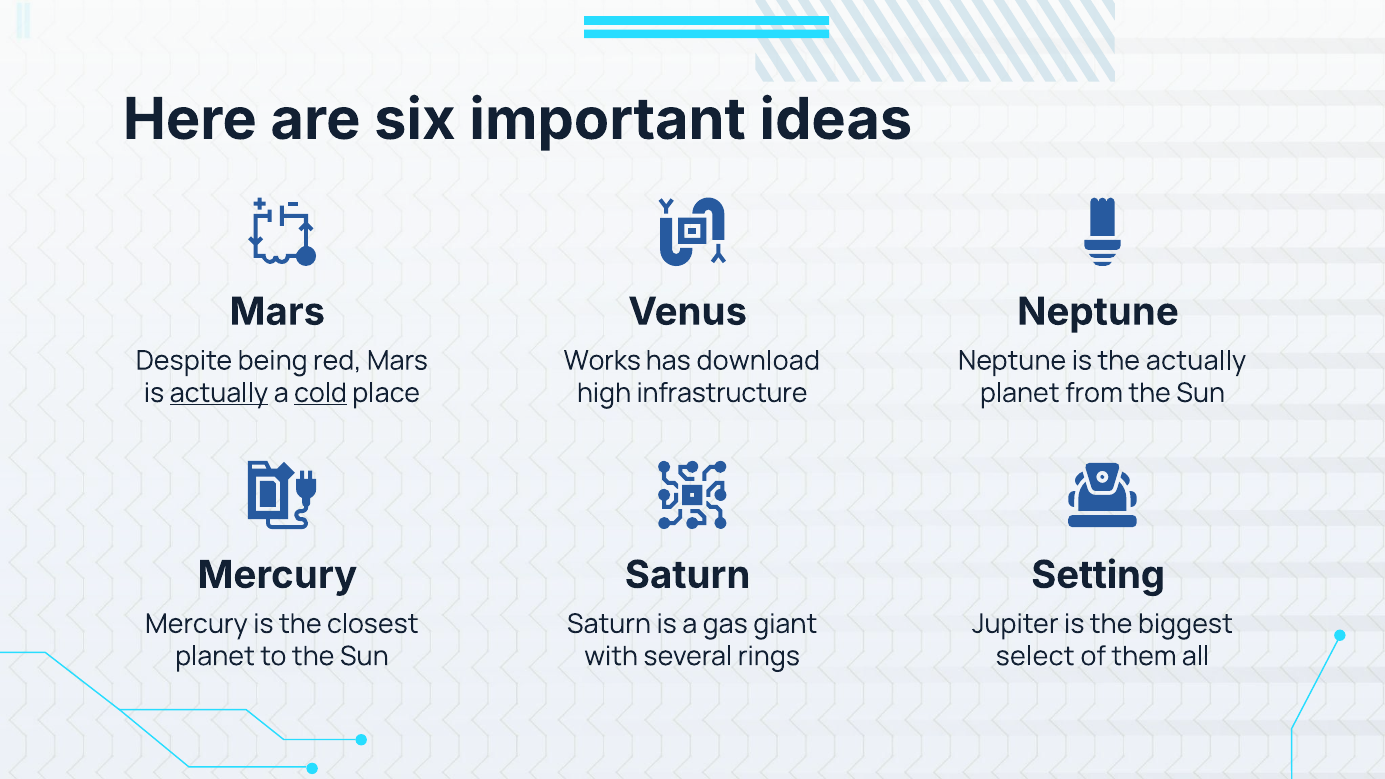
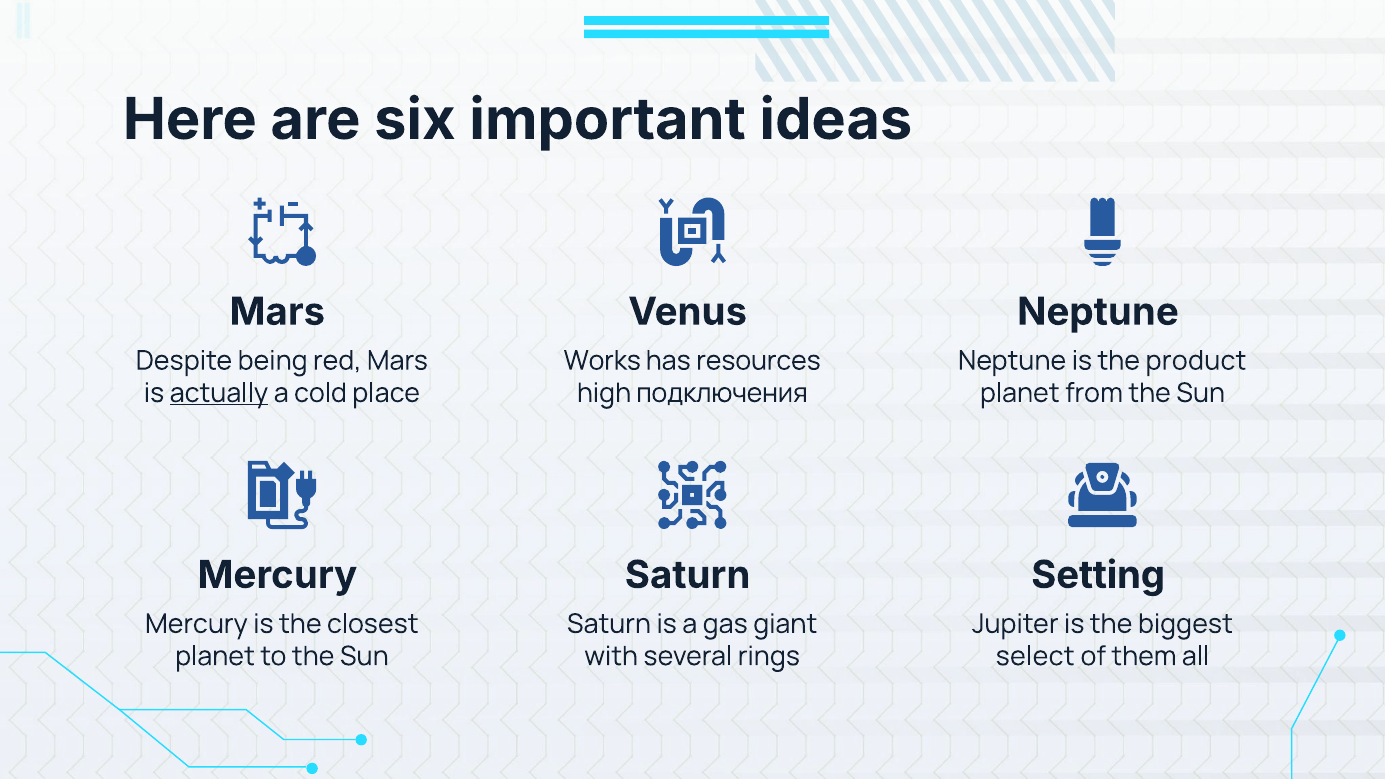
download: download -> resources (758, 361)
the actually: actually -> product (1196, 361)
cold underline: present -> none (320, 393)
infrastructure: infrastructure -> подключения (722, 393)
